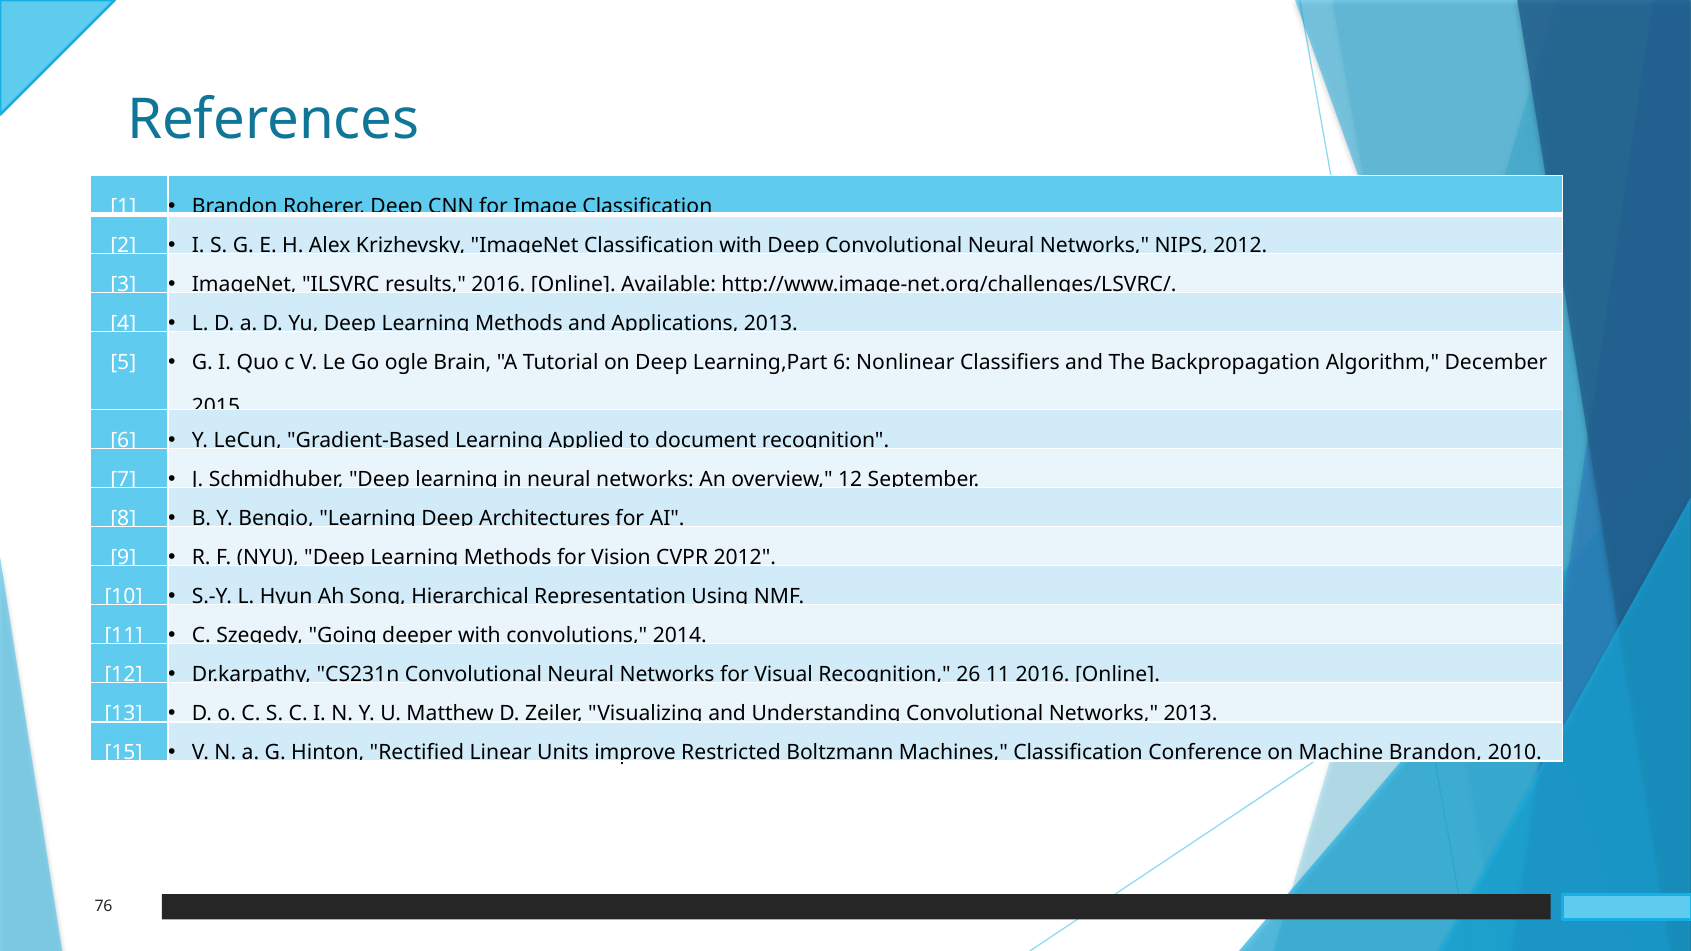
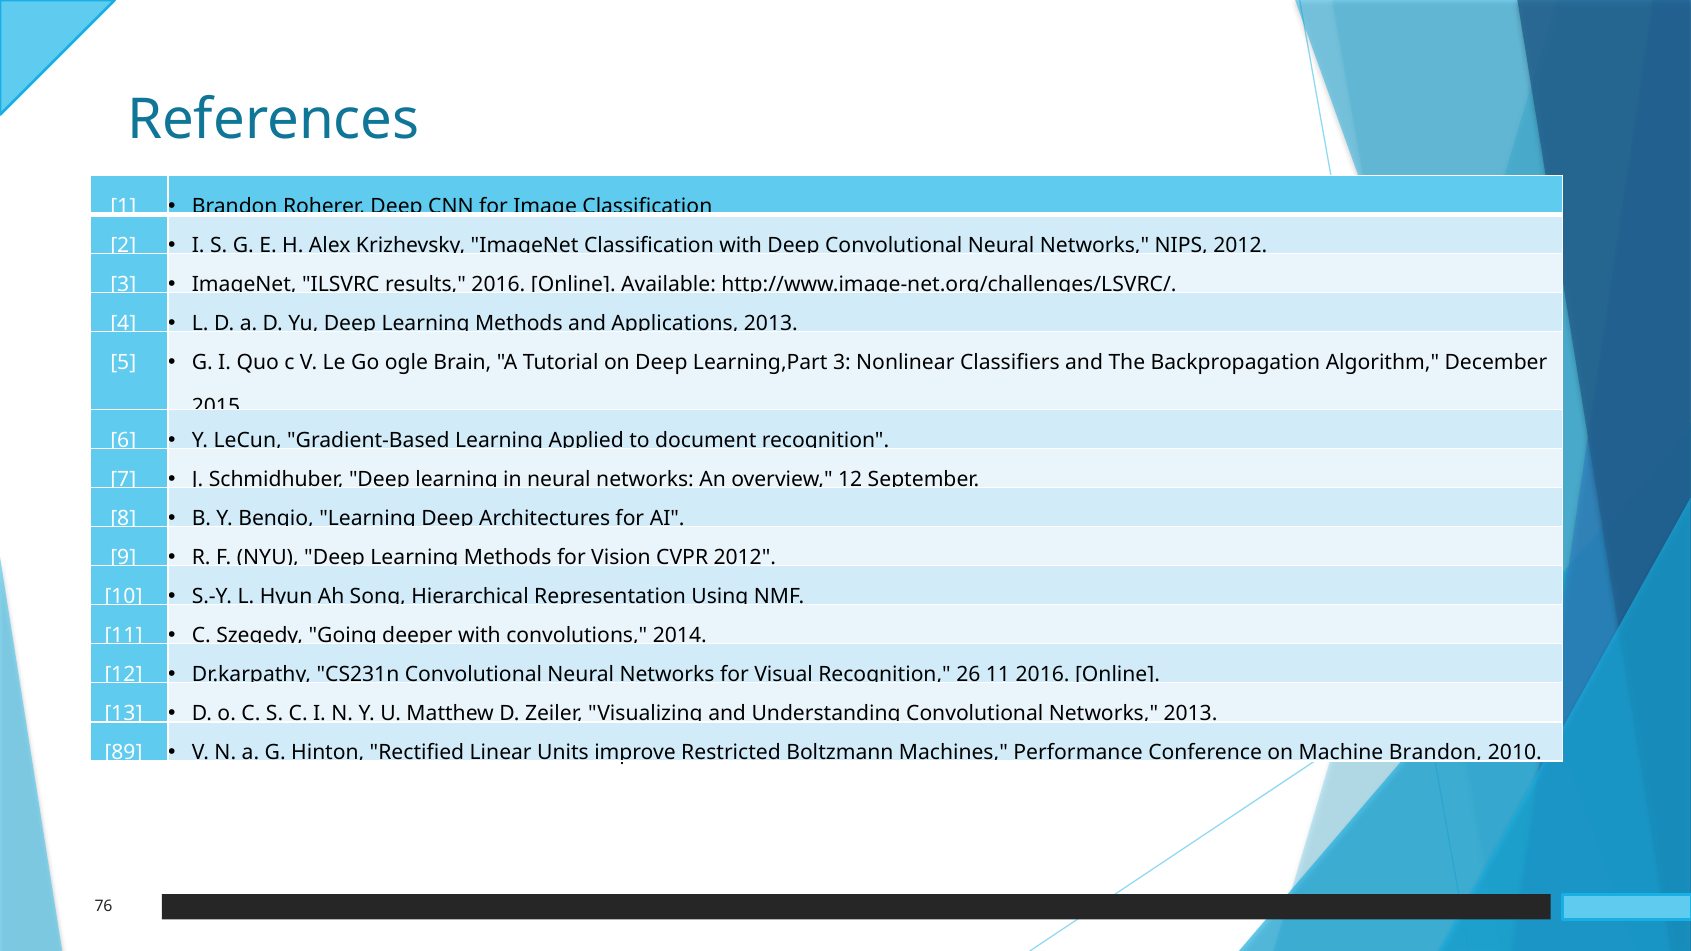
Learning,Part 6: 6 -> 3 (842, 363)
15: 15 -> 89 (123, 753)
Machines Classification: Classification -> Performance (1078, 753)
